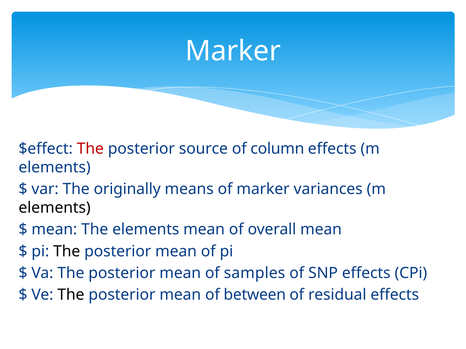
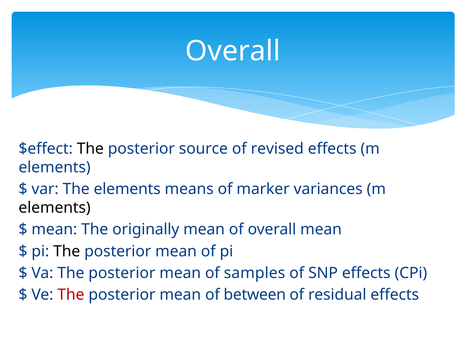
Marker: Marker -> Overall (233, 51)
The colour: red -> black (90, 149)
column: column -> revised (277, 149)
The originally: originally -> elements (127, 189)
The elements: elements -> originally (146, 230)
The colour: black -> red (71, 295)
